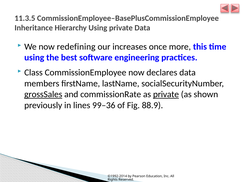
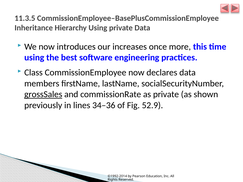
redefining: redefining -> introduces (76, 47)
private underline: present -> none (166, 95)
99–36: 99–36 -> 34–36 (104, 105)
88.9: 88.9 -> 52.9 (152, 105)
